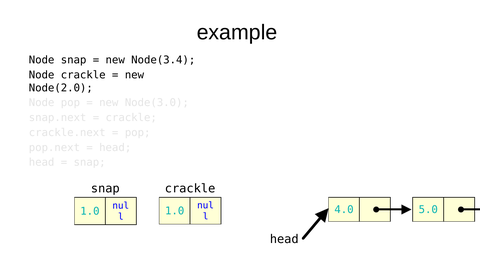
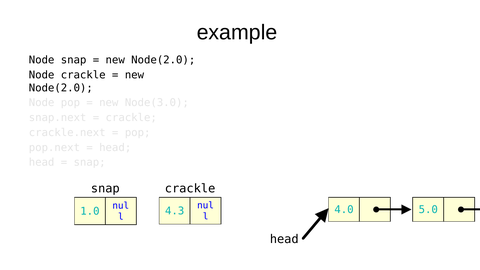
Node(3.4: Node(3.4 -> Node(2.0 (163, 60)
1.0: 1.0 -> 4.3 (175, 211)
